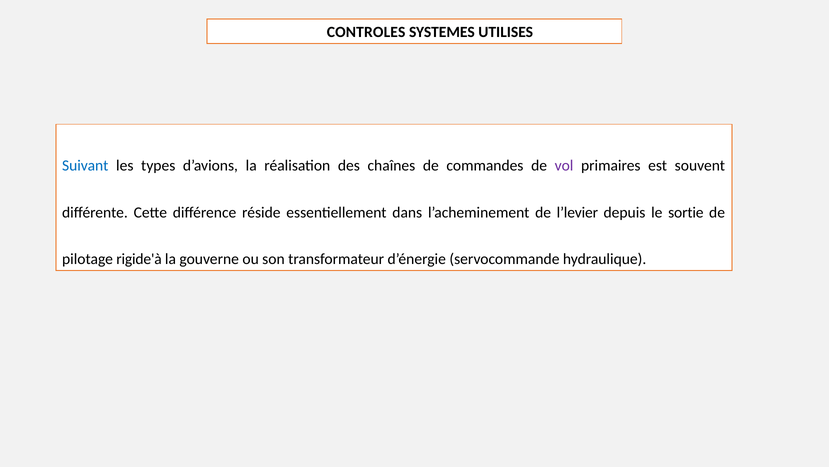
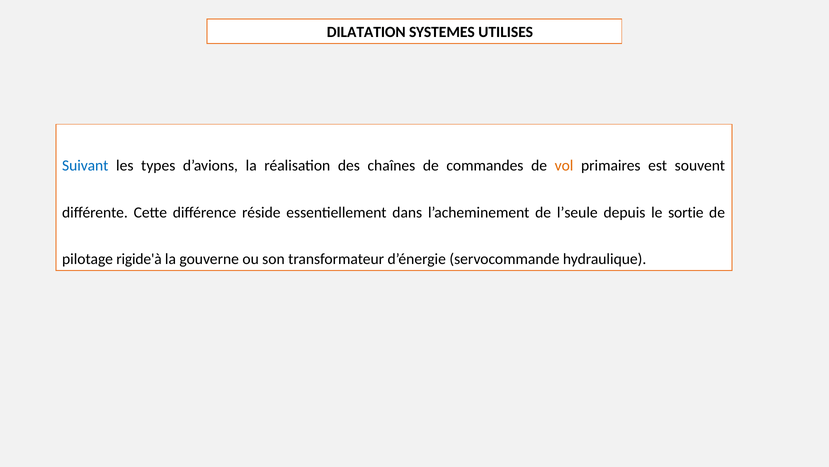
CONTROLES: CONTROLES -> DILATATION (366, 32)
vol colour: purple -> orange (564, 166)
l’levier: l’levier -> l’seule (577, 212)
